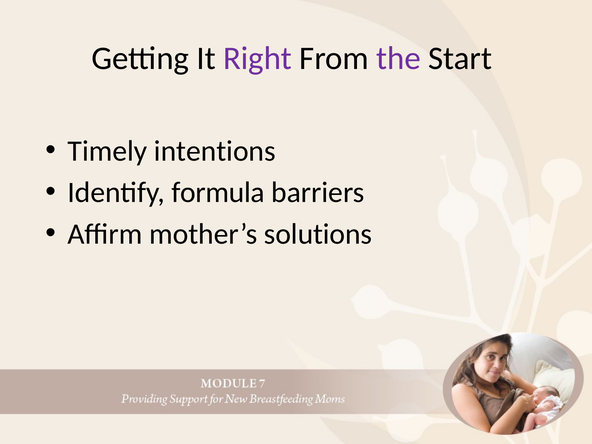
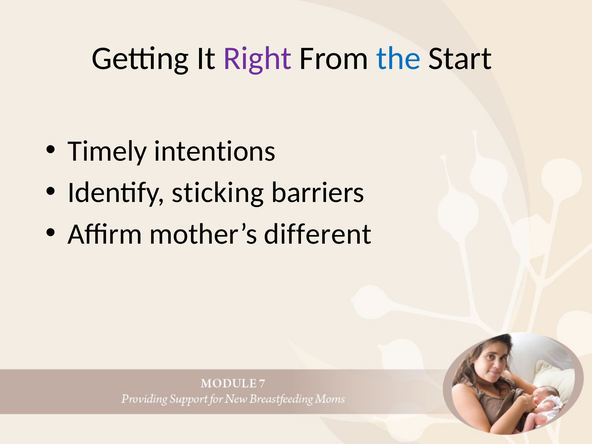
the colour: purple -> blue (399, 58)
formula: formula -> sticking (218, 192)
solutions: solutions -> different (318, 234)
